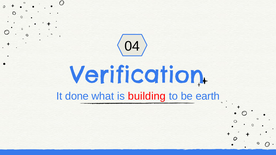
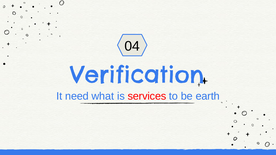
done: done -> need (77, 96)
building: building -> services (147, 96)
